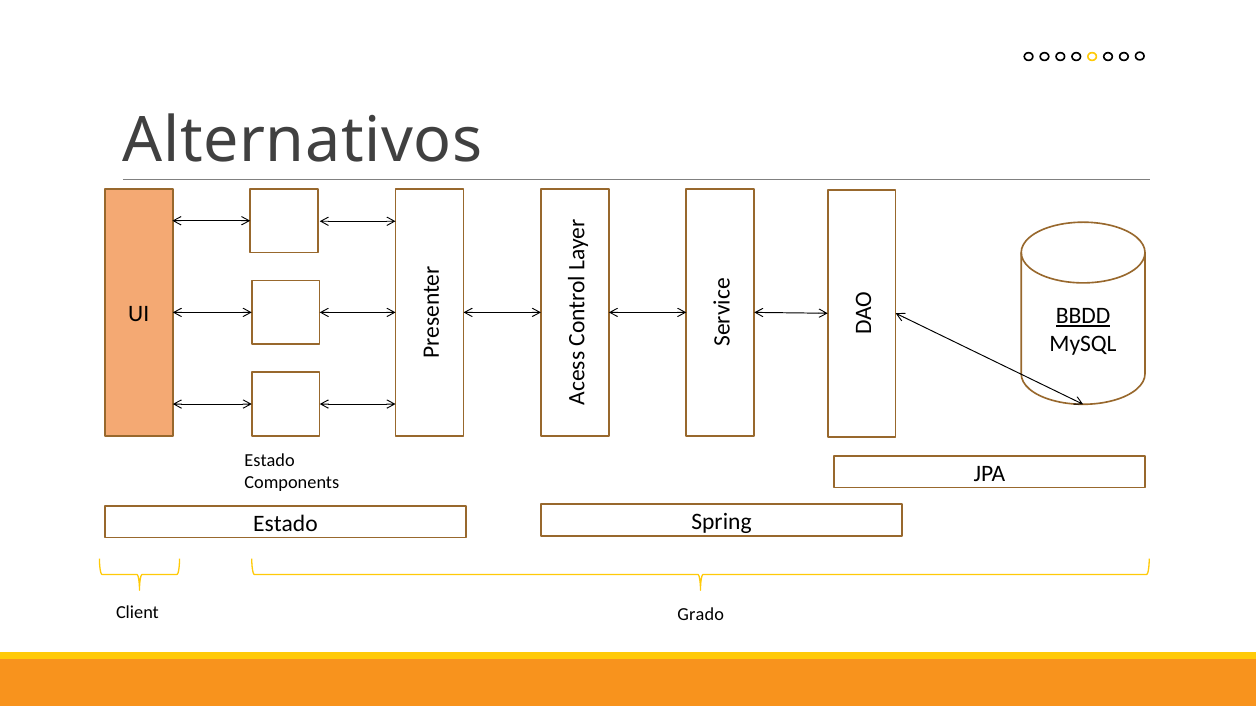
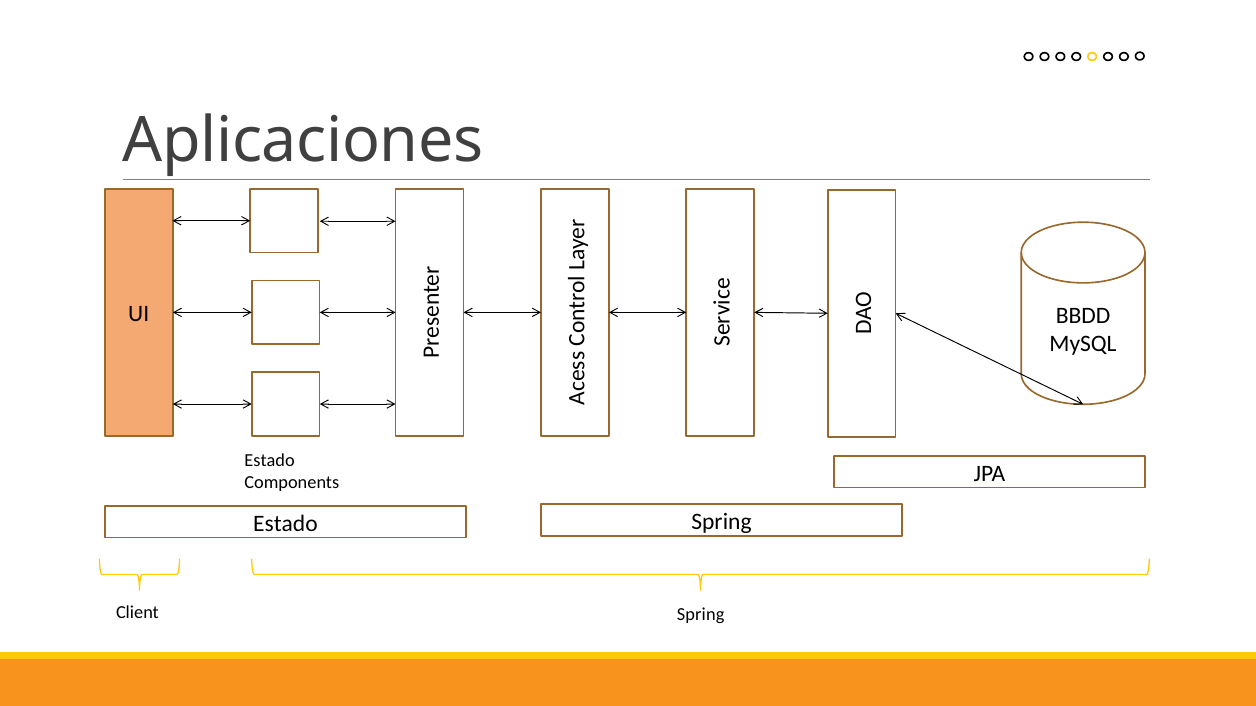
Alternativos: Alternativos -> Aplicaciones (303, 141)
BBDD underline: present -> none (1083, 316)
Client Grado: Grado -> Spring (701, 615)
